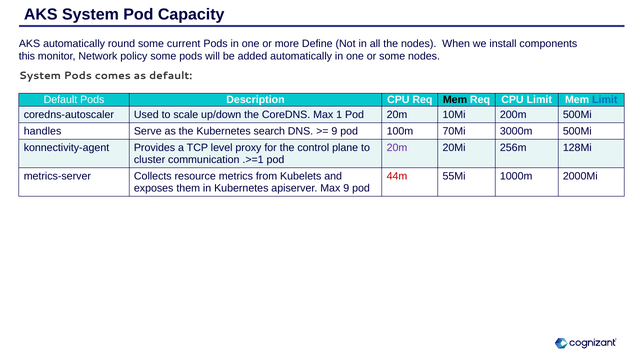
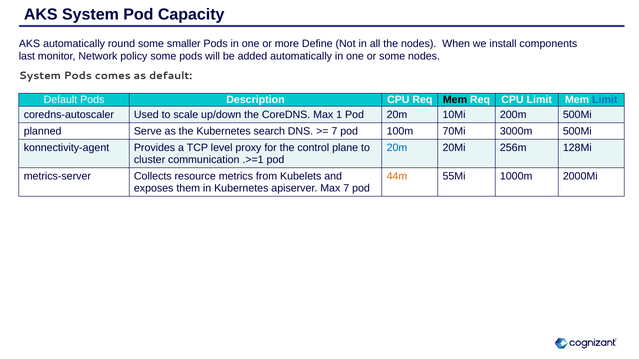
current: current -> smaller (184, 44)
this: this -> last (27, 56)
handles: handles -> planned (43, 131)
9: 9 -> 7 (334, 131)
20m colour: purple -> blue (397, 148)
44m colour: red -> orange (397, 177)
Max 9: 9 -> 7 (346, 188)
